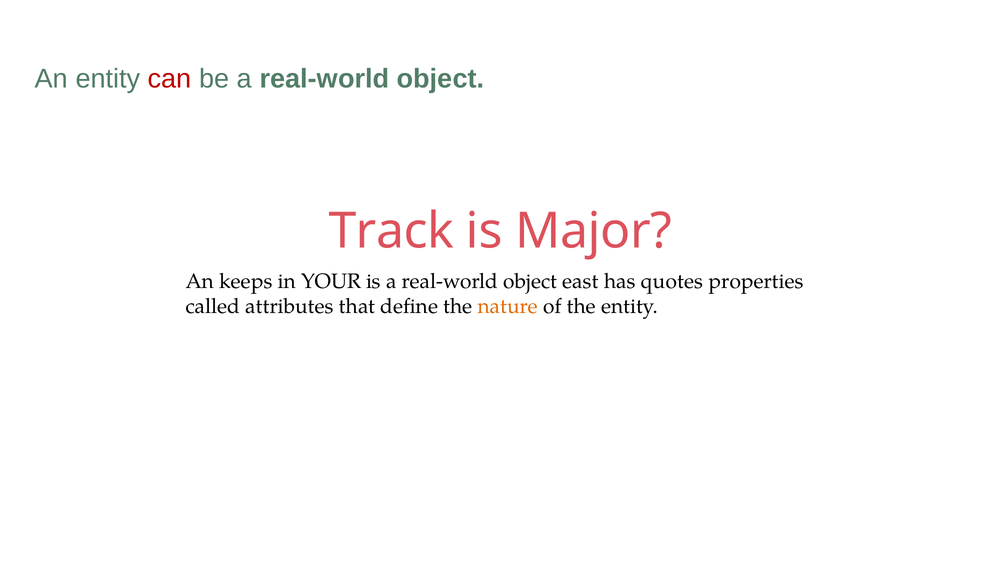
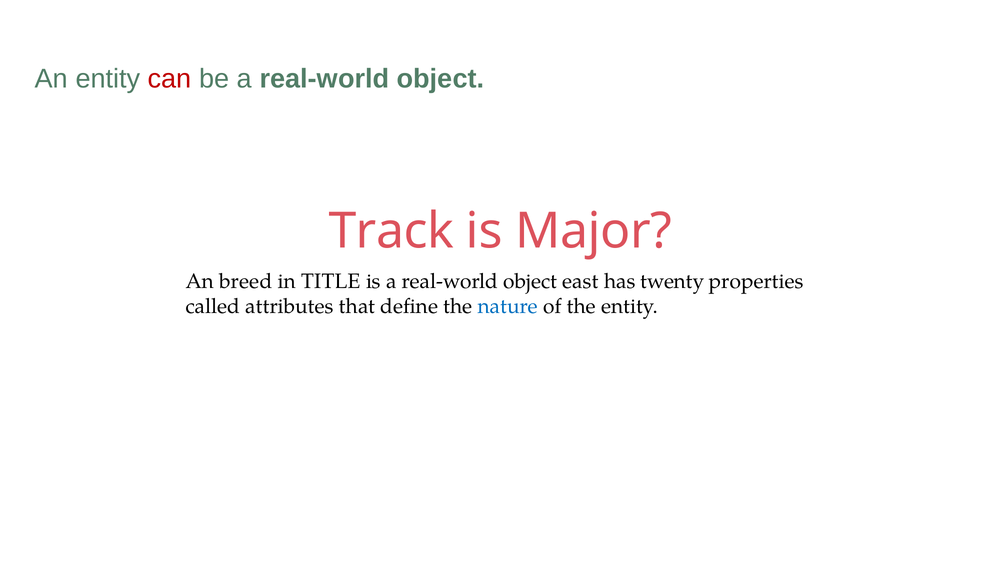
keeps: keeps -> breed (246, 281)
YOUR: YOUR -> TITLE (331, 281)
quotes: quotes -> twenty (672, 281)
nature colour: orange -> blue (508, 306)
